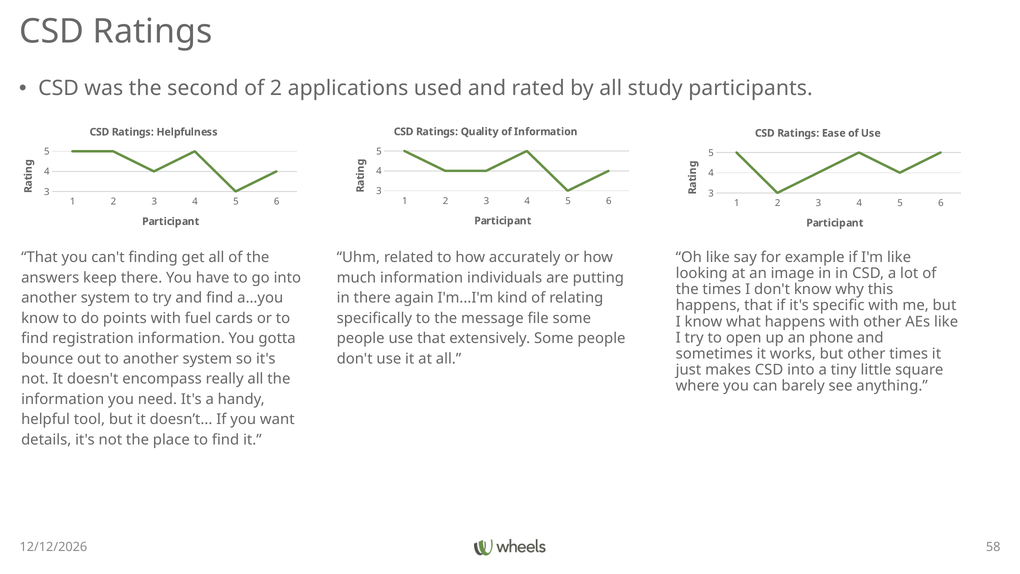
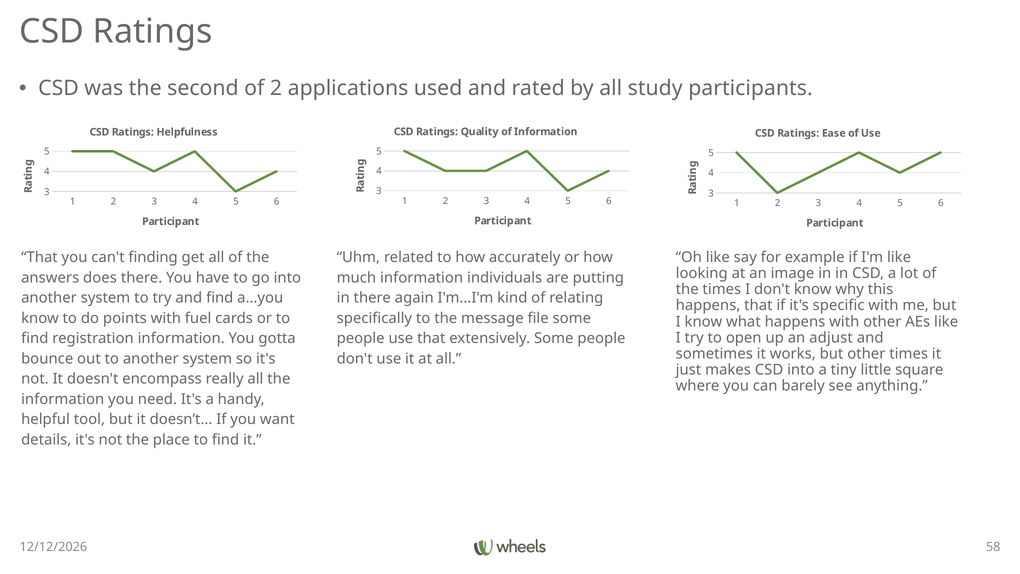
keep: keep -> does (100, 278)
phone: phone -> adjust (831, 338)
